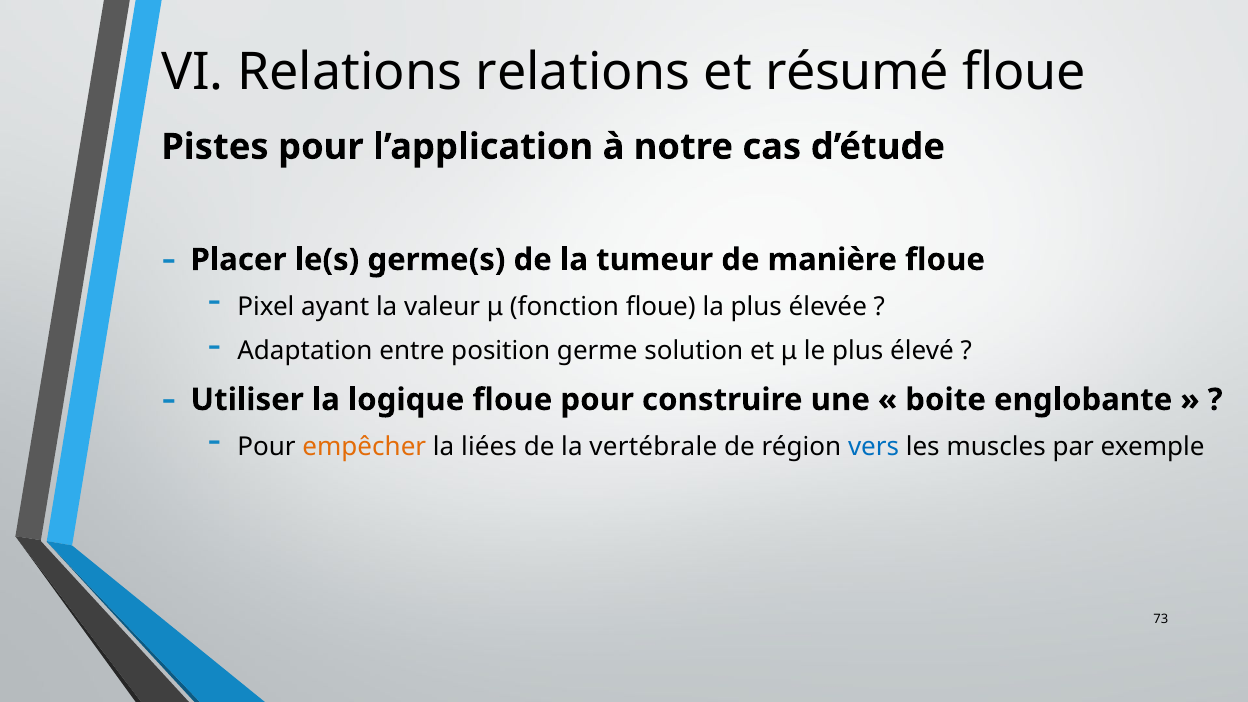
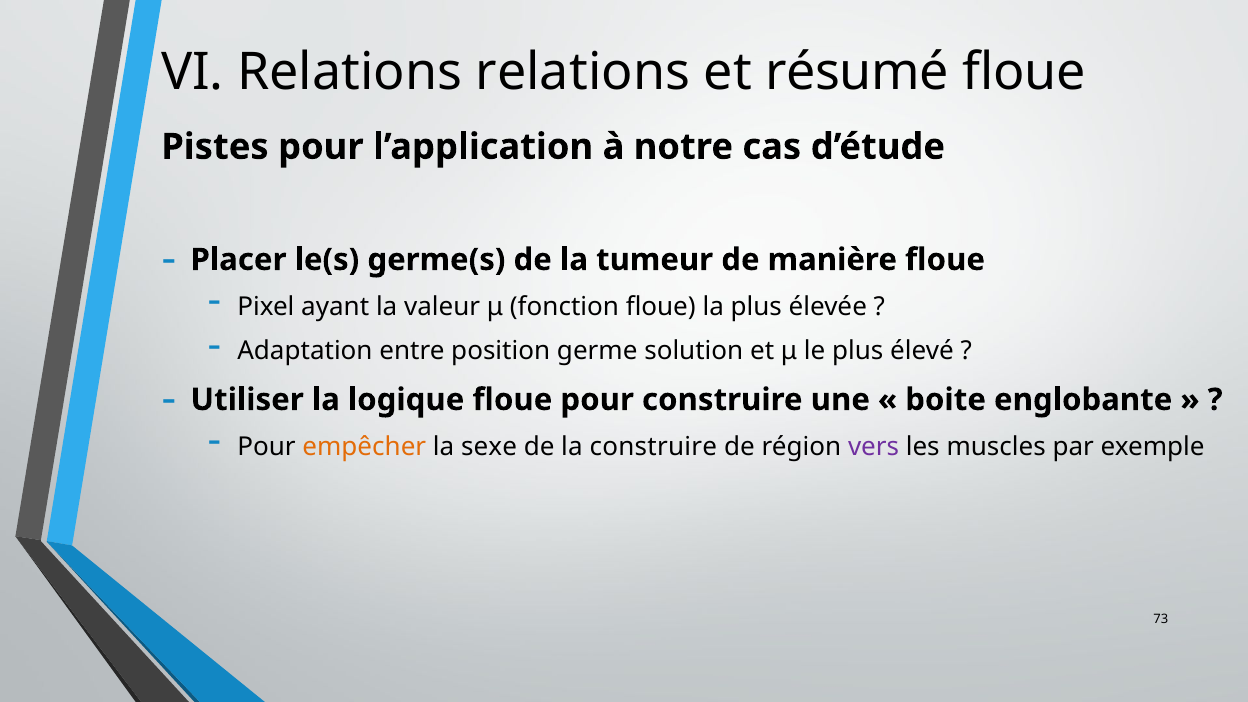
liées: liées -> sexe (489, 447)
la vertébrale: vertébrale -> construire (653, 447)
vers colour: blue -> purple (874, 447)
